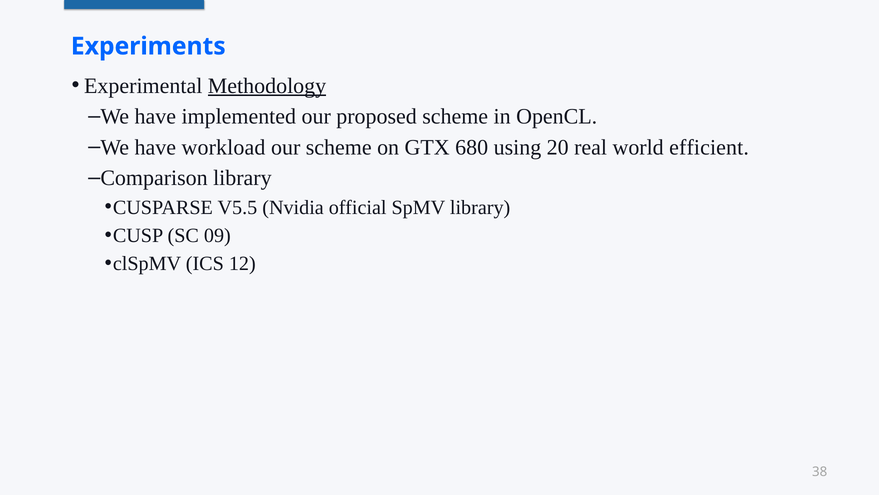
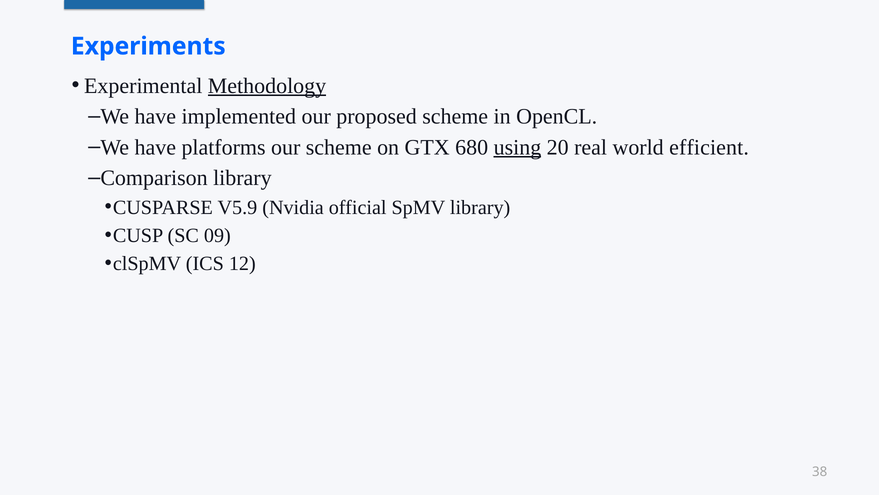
workload: workload -> platforms (224, 147)
using underline: none -> present (517, 147)
V5.5: V5.5 -> V5.9 (237, 207)
